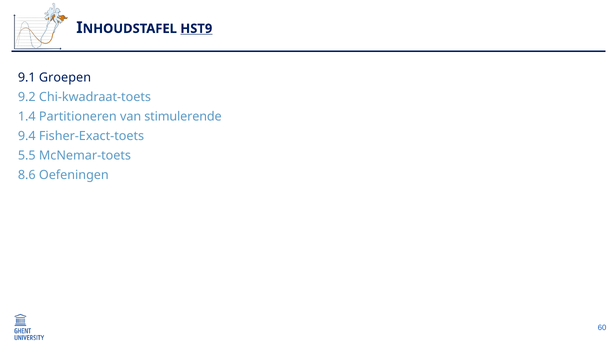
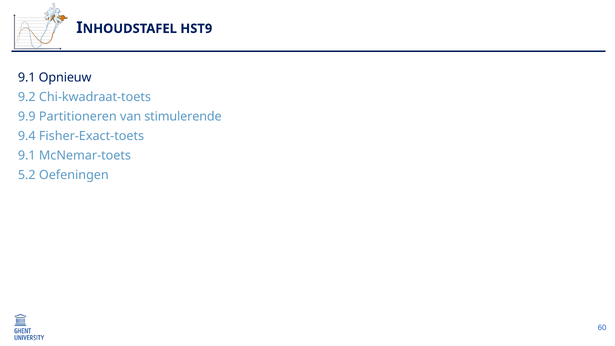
HST9 underline: present -> none (196, 29)
Groepen: Groepen -> Opnieuw (65, 78)
1.4: 1.4 -> 9.9 (27, 117)
5.5: 5.5 -> 9.1 (27, 156)
8.6: 8.6 -> 5.2 (27, 175)
